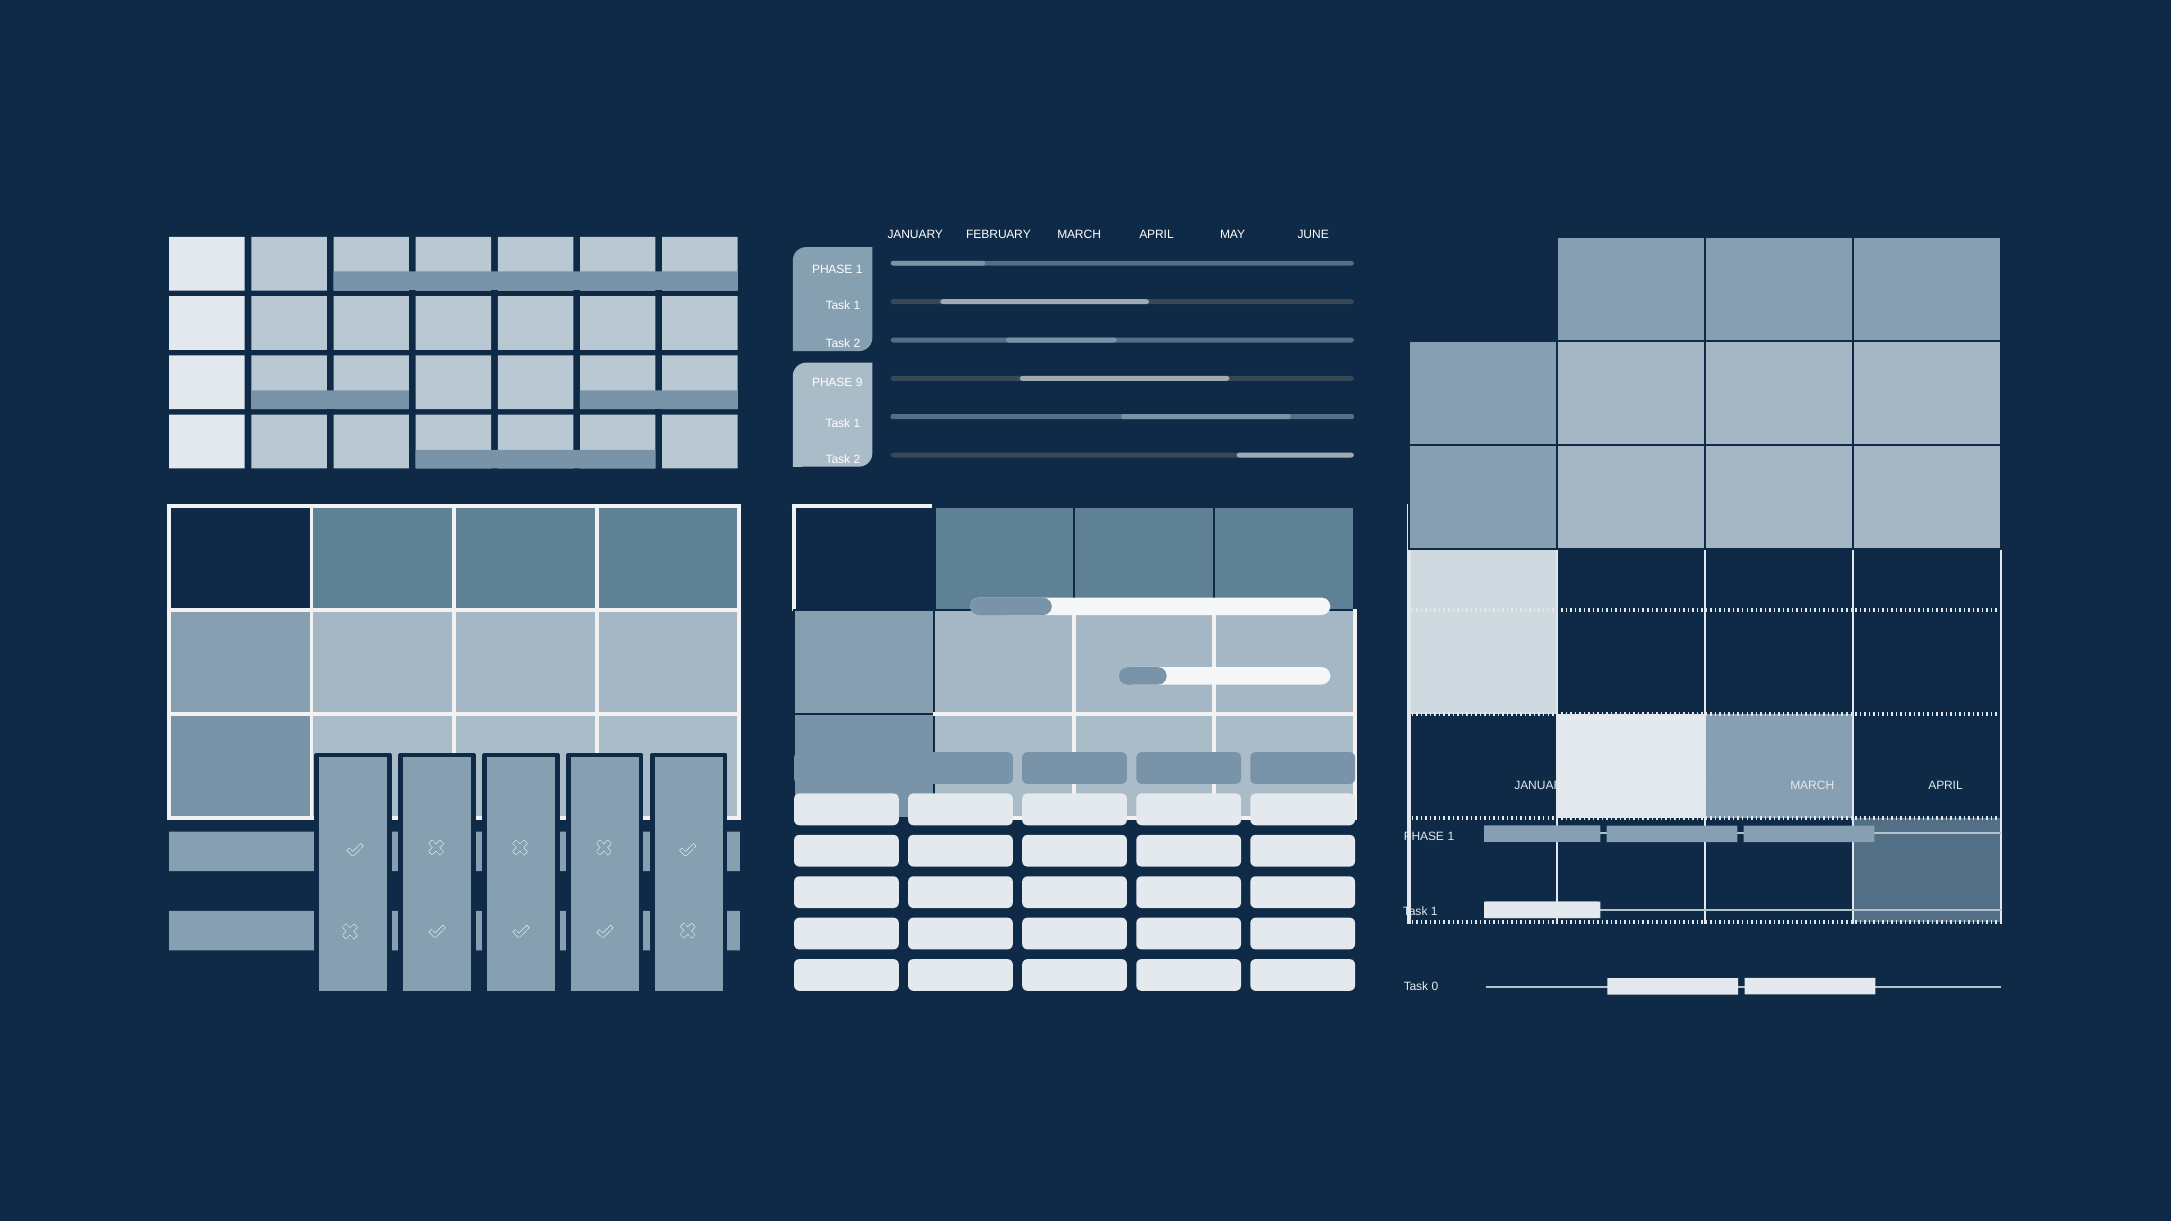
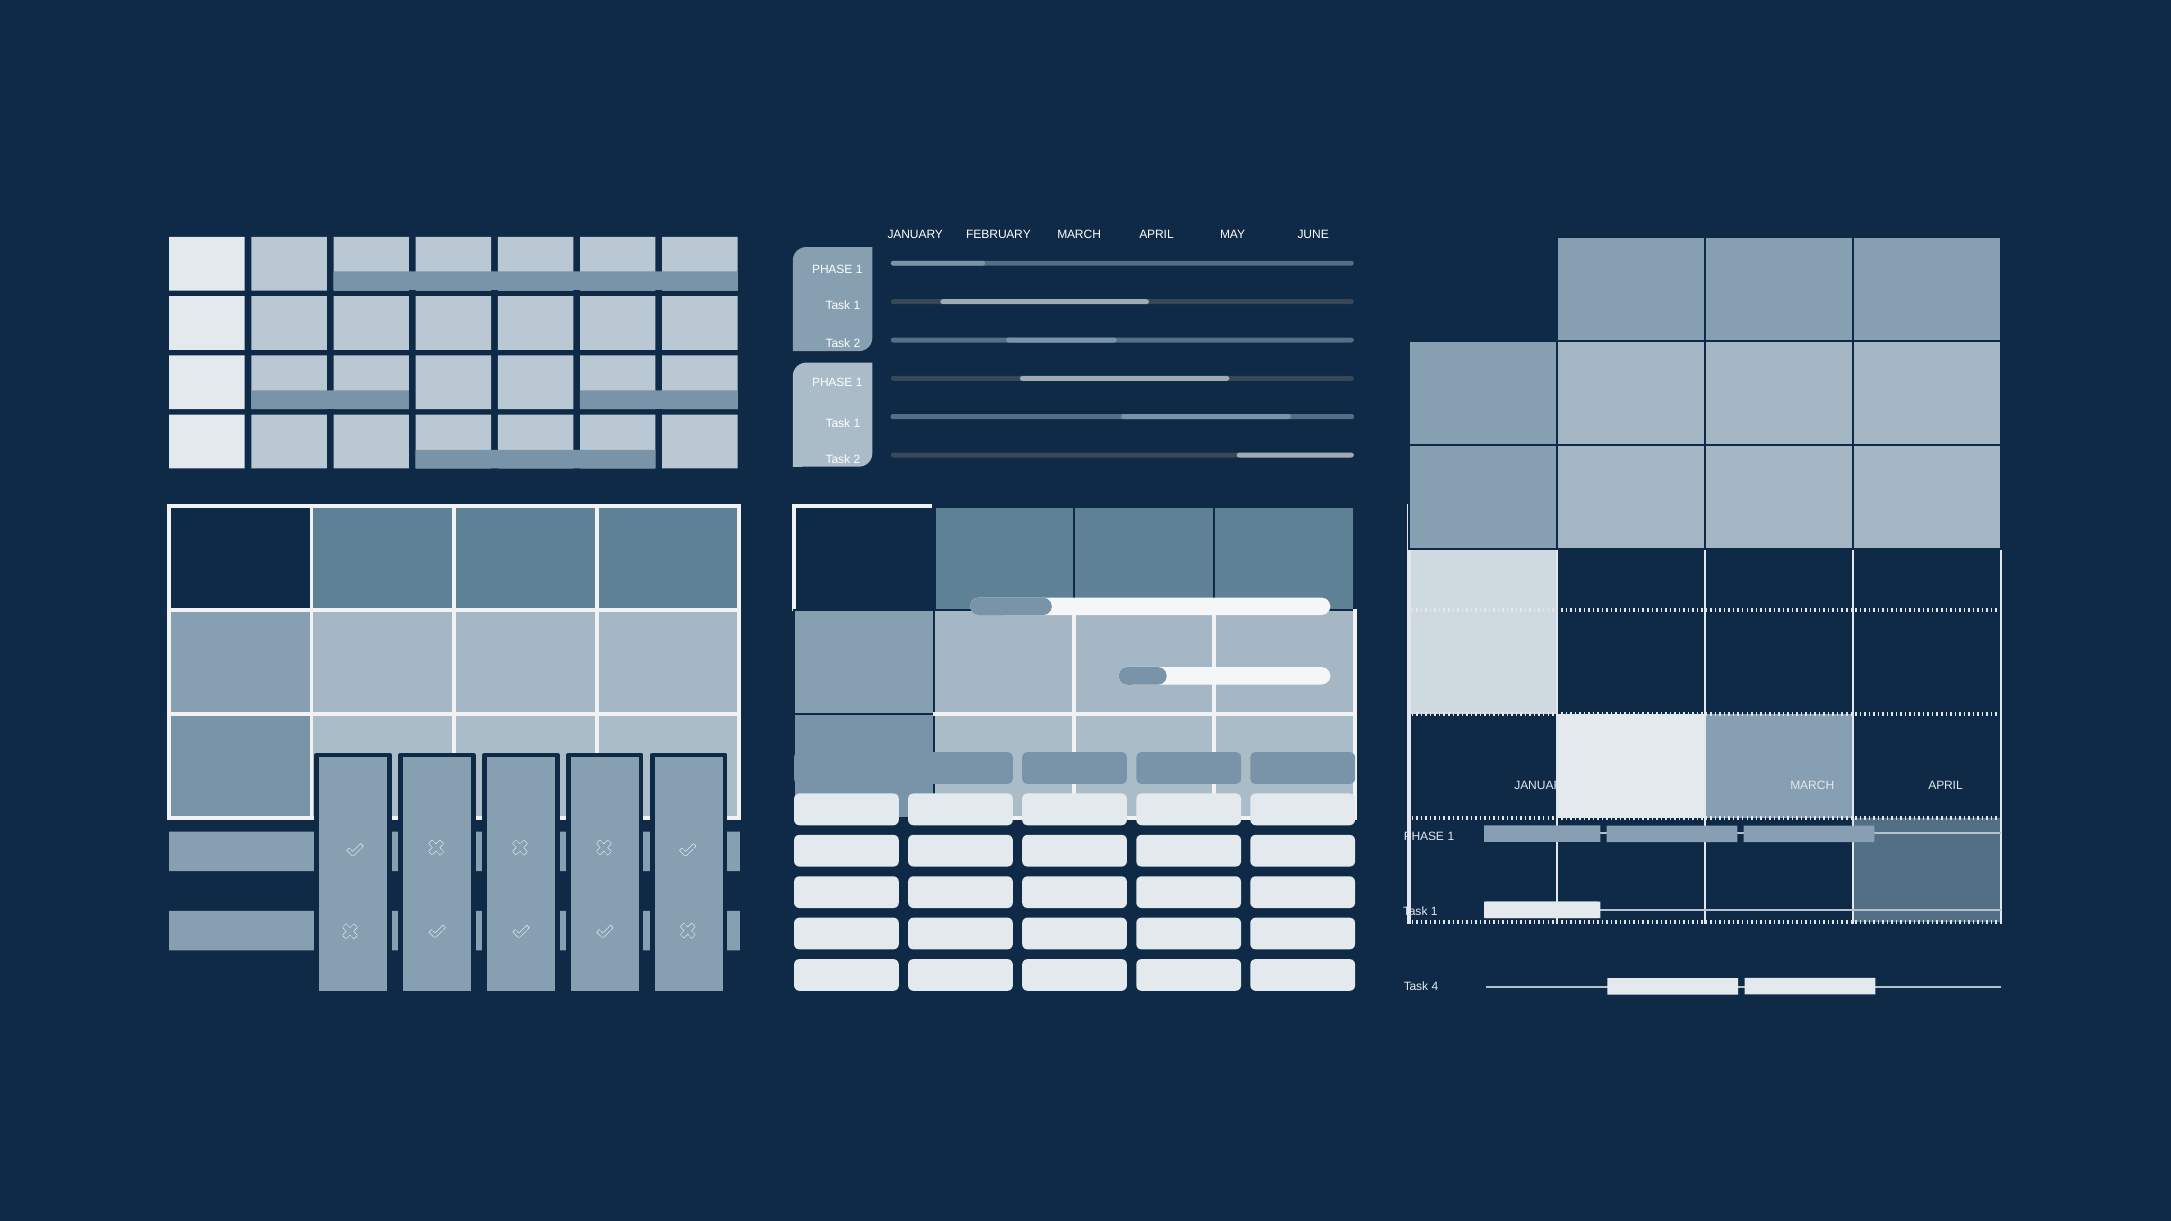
9: 9 -> 1 (859, 383)
0: 0 -> 4 (1435, 987)
